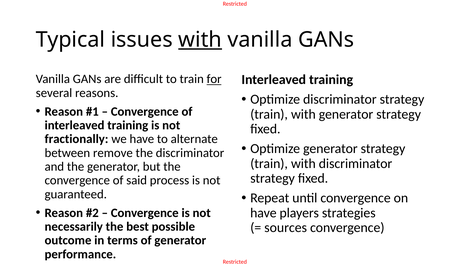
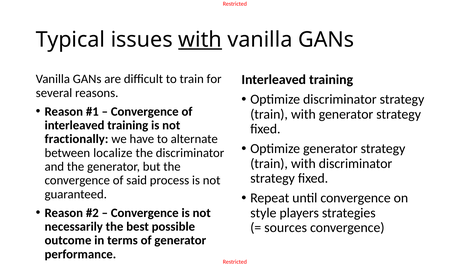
for underline: present -> none (214, 79)
remove: remove -> localize (113, 153)
have: have -> style (263, 212)
